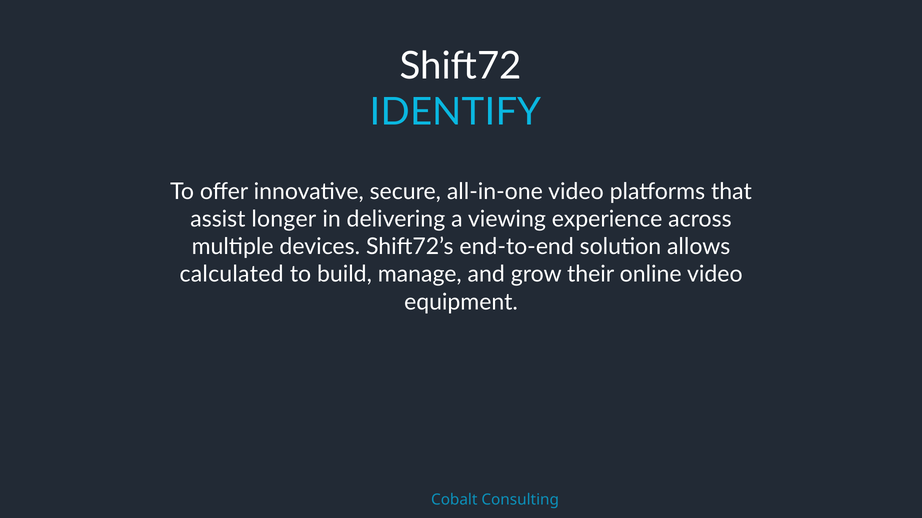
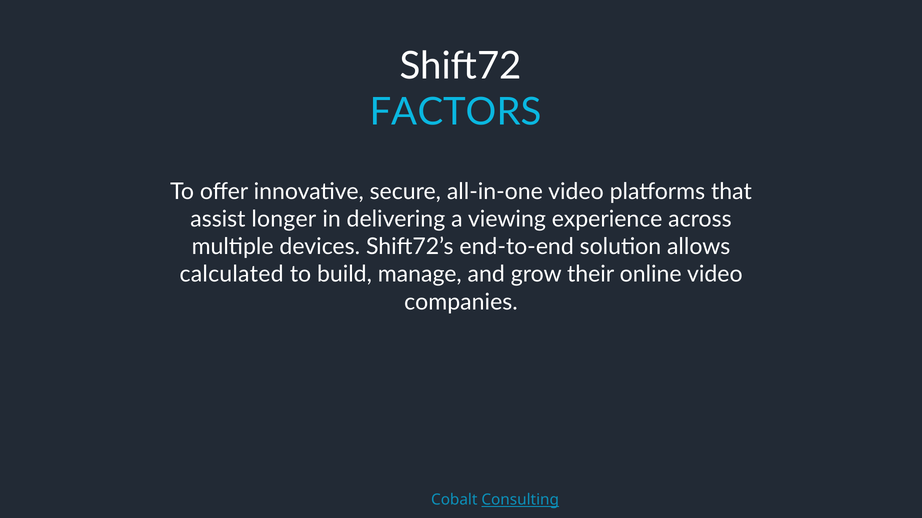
IDENTIFY: IDENTIFY -> FACTORS (456, 112)
equipment: equipment -> companies (461, 302)
Consulting underline: none -> present (520, 500)
